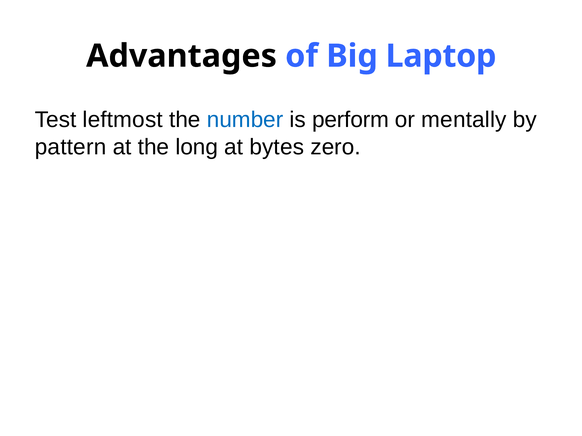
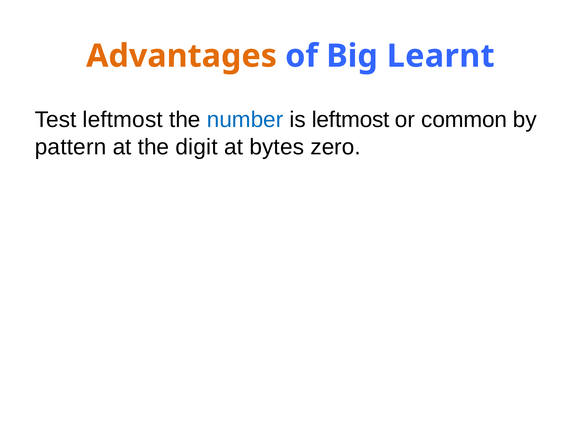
Advantages colour: black -> orange (182, 56)
Laptop: Laptop -> Learnt (441, 56)
is perform: perform -> leftmost (351, 120)
mentally: mentally -> common (464, 120)
long: long -> digit (197, 147)
